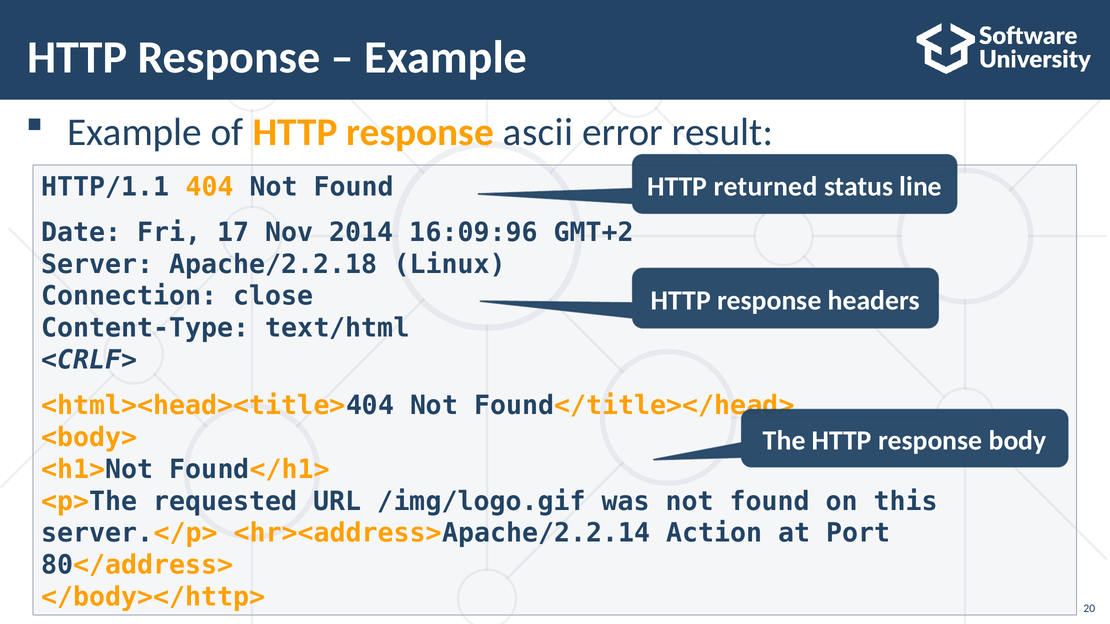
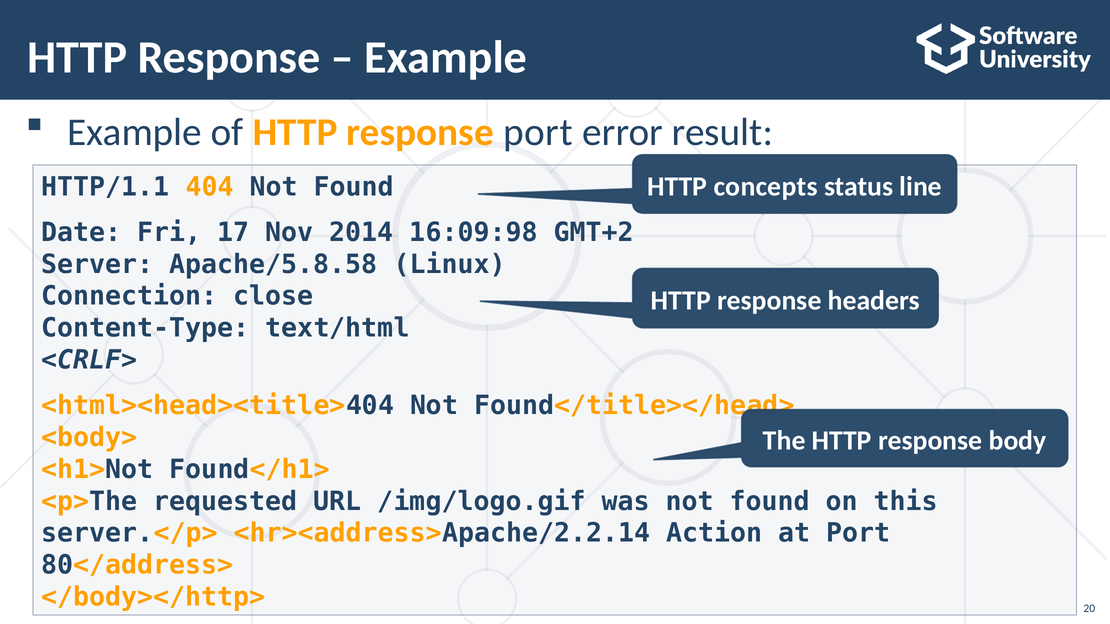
response ascii: ascii -> port (538, 132)
returned: returned -> concepts (766, 187)
16:09:96: 16:09:96 -> 16:09:98 (474, 233)
Apache/2.2.18: Apache/2.2.18 -> Apache/5.8.58 (273, 265)
